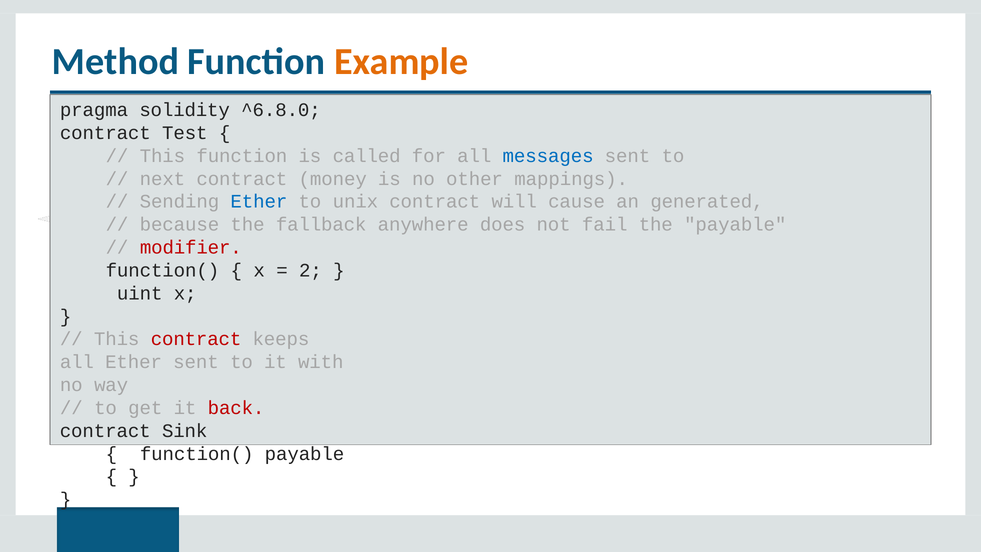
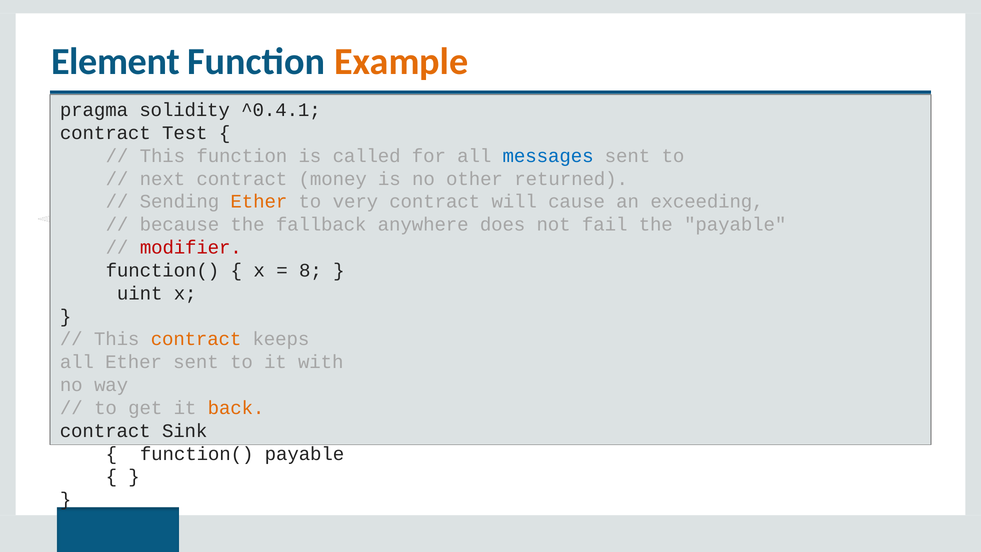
Method: Method -> Element (116, 62)
^6.8.0: ^6.8.0 -> ^0.4.1 (281, 110)
mappings: mappings -> returned (571, 179)
Ether colour: blue -> orange (259, 202)
unix: unix -> very (355, 202)
generated: generated -> exceeding (707, 202)
2: 2 -> 8 (311, 270)
contract colour: red -> orange (196, 339)
back colour: red -> orange (236, 408)
